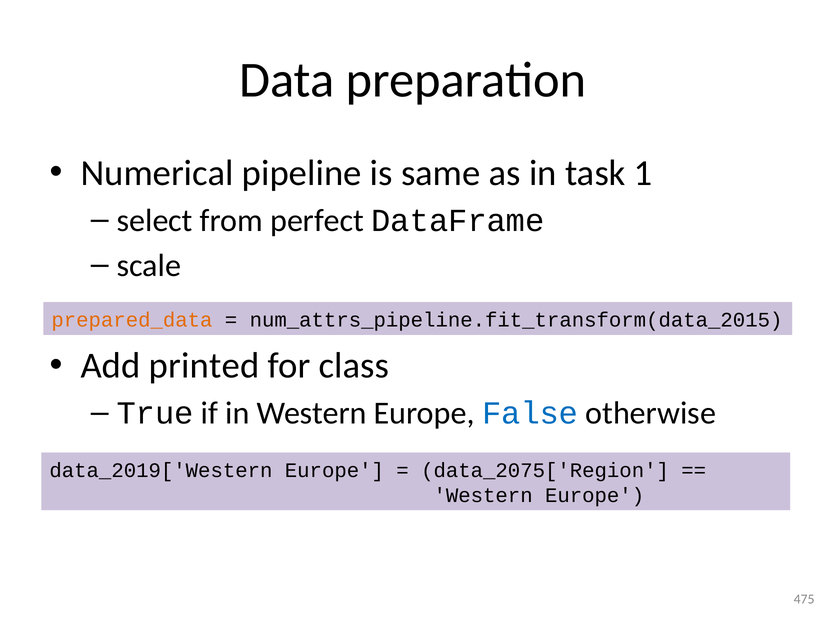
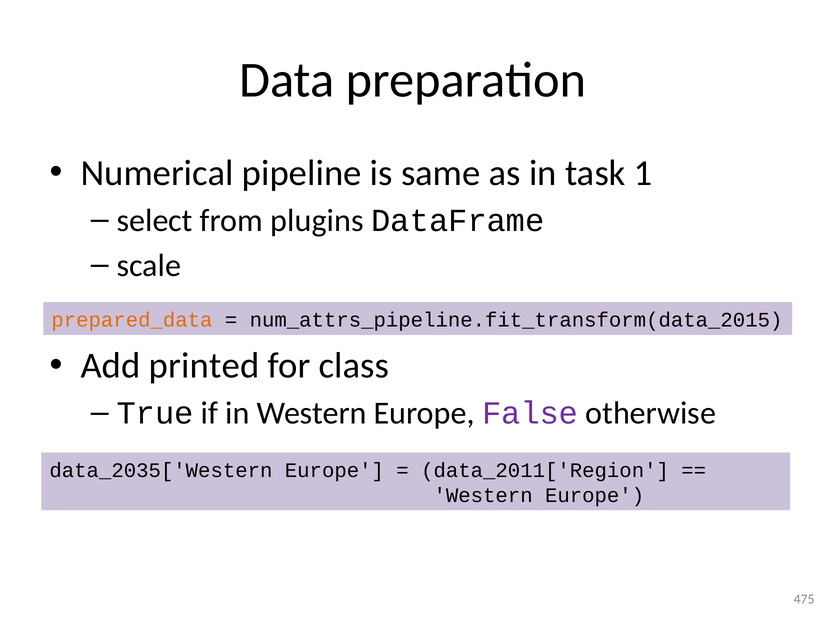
perfect: perfect -> plugins (317, 221)
False colour: blue -> purple (530, 414)
data_2019['Western: data_2019['Western -> data_2035['Western (161, 471)
data_2075['Region: data_2075['Region -> data_2011['Region (545, 471)
